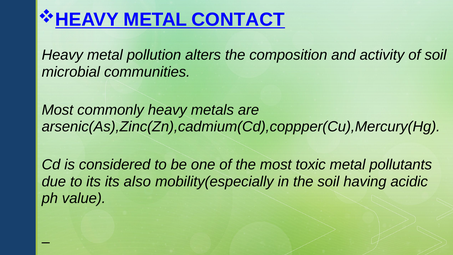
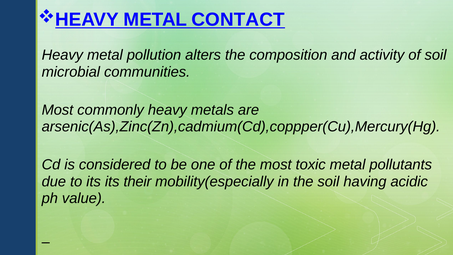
also: also -> their (137, 181)
